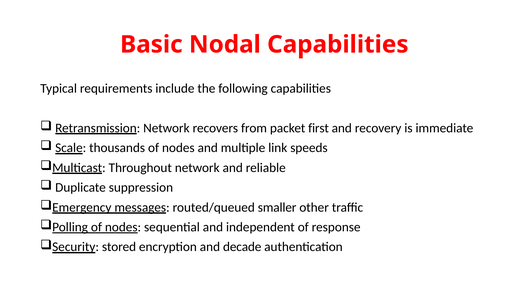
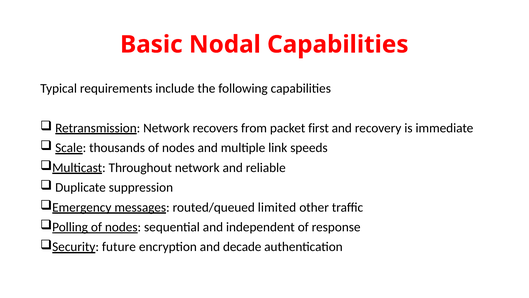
smaller: smaller -> limited (277, 207)
stored: stored -> future (119, 247)
